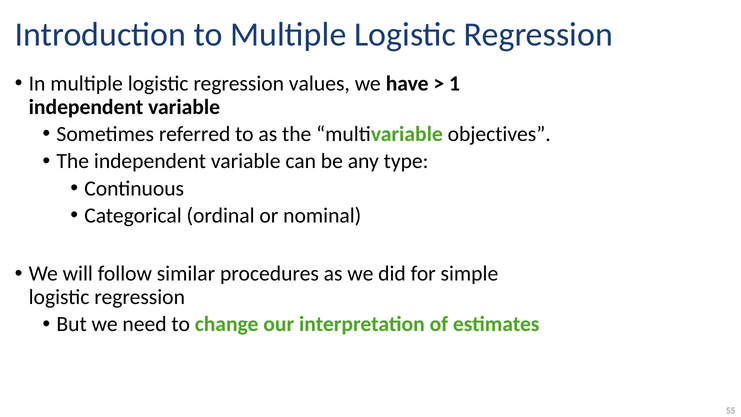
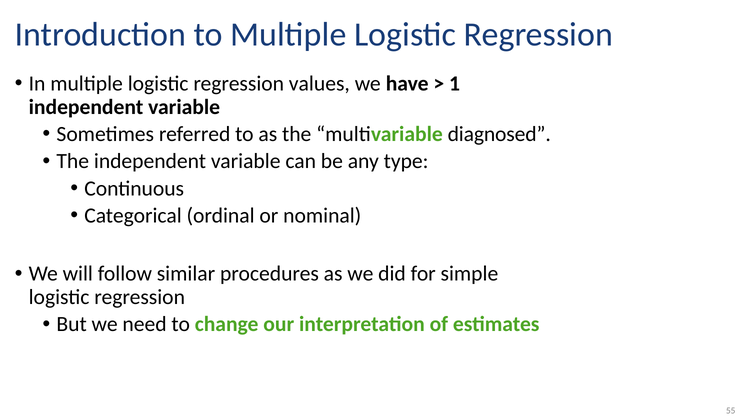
objectives: objectives -> diagnosed (499, 134)
